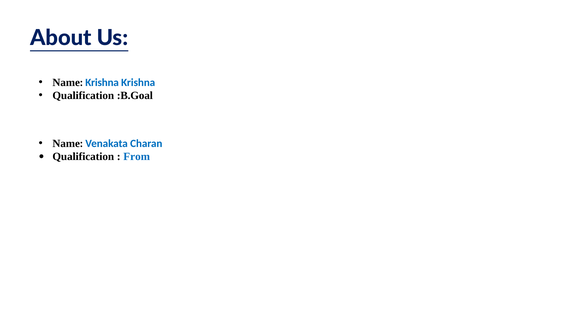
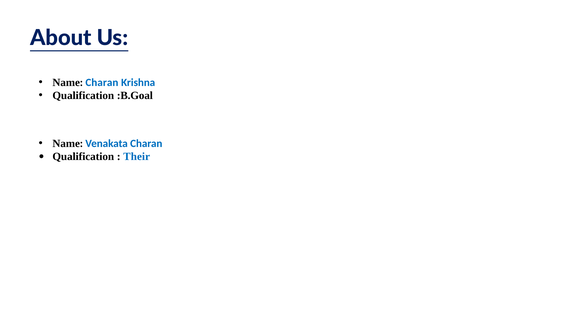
Name Krishna: Krishna -> Charan (102, 82)
From: From -> Their (137, 157)
